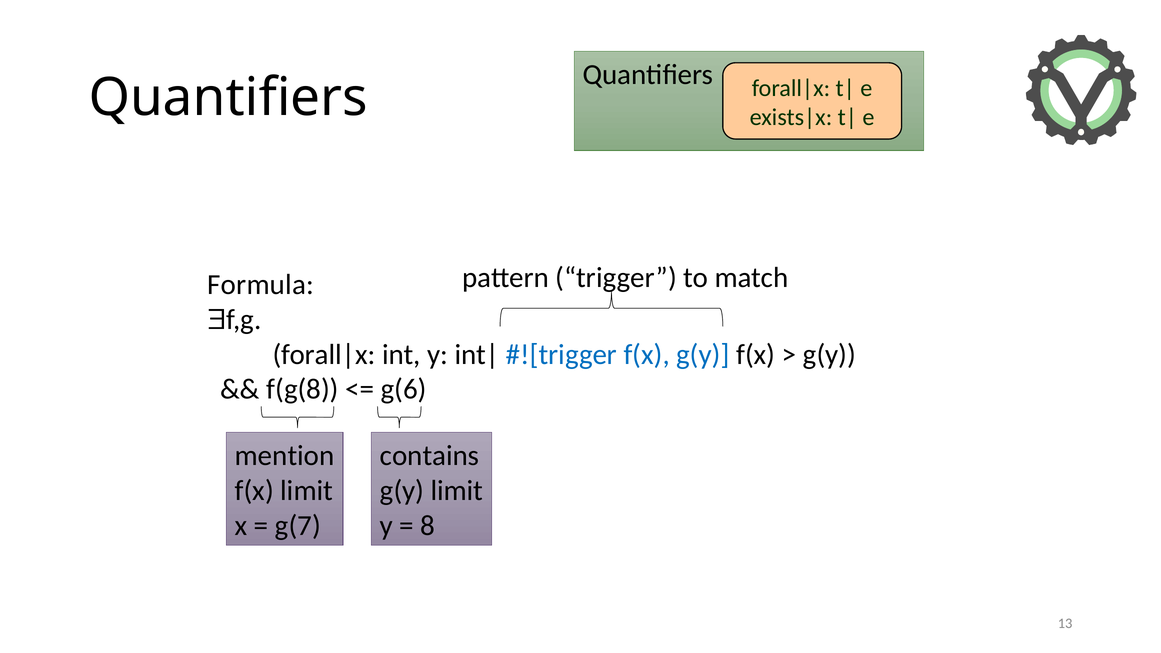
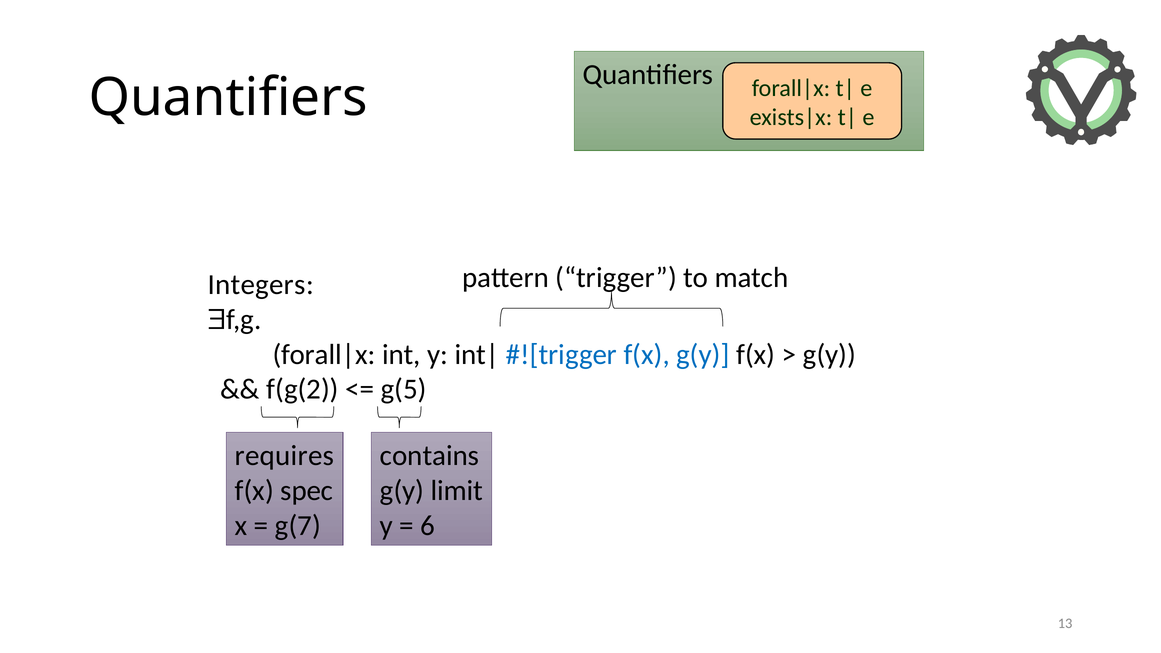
Formula: Formula -> Integers (261, 285)
f(g(8: f(g(8 -> f(g(2 (303, 389)
g(6: g(6 -> g(5 (404, 389)
mention: mention -> requires (284, 456)
f(x limit: limit -> spec (307, 491)
8: 8 -> 6 (428, 526)
